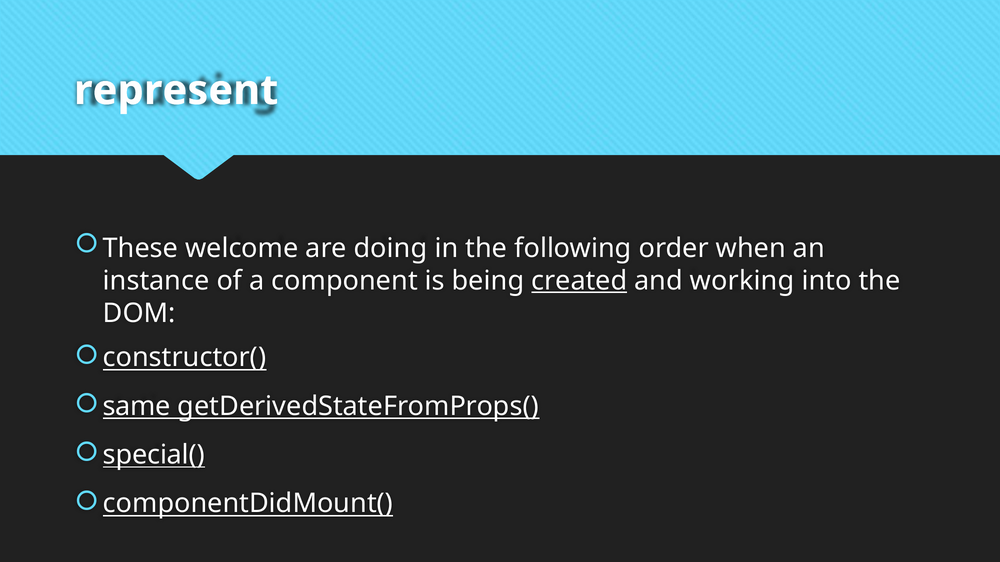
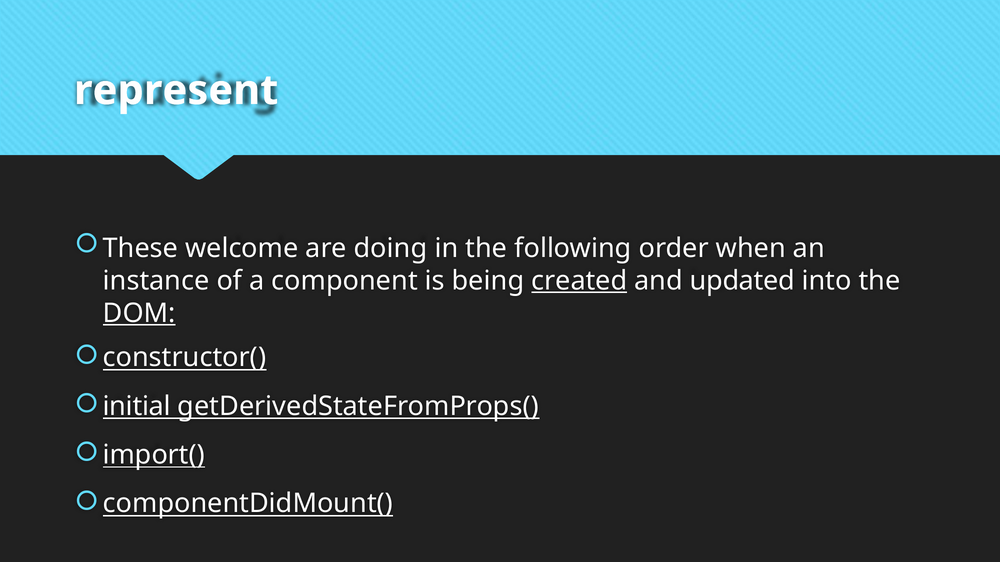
working: working -> updated (742, 281)
DOM underline: none -> present (139, 314)
same: same -> initial (137, 406)
special(: special( -> import( (154, 455)
